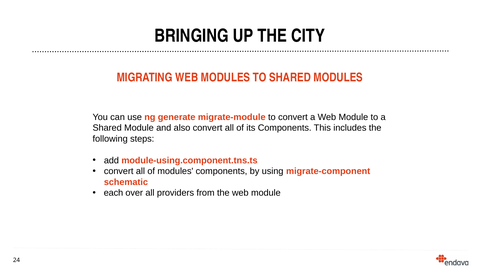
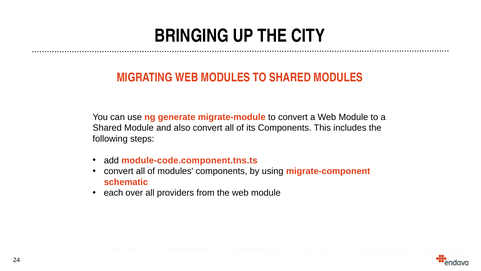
module-using.component.tns.ts: module-using.component.tns.ts -> module-code.component.tns.ts (189, 160)
